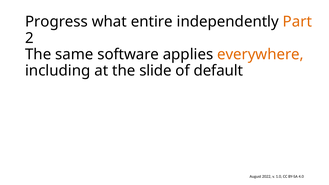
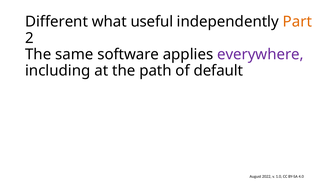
Progress: Progress -> Different (57, 22)
entire: entire -> useful (152, 22)
everywhere colour: orange -> purple (260, 54)
slide: slide -> path (155, 71)
